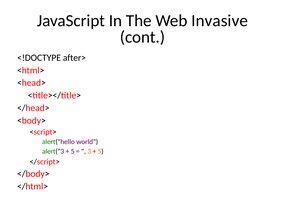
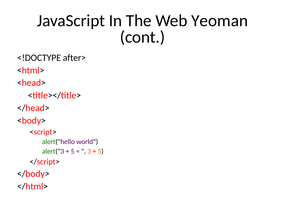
Invasive: Invasive -> Yeoman (220, 21)
